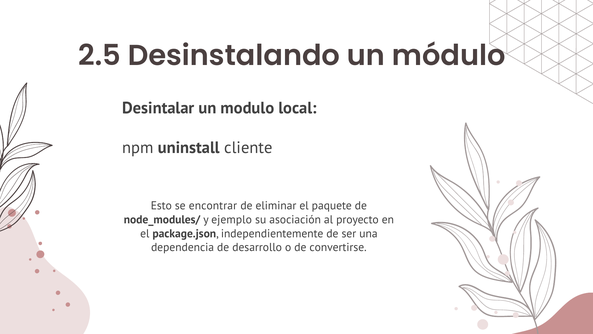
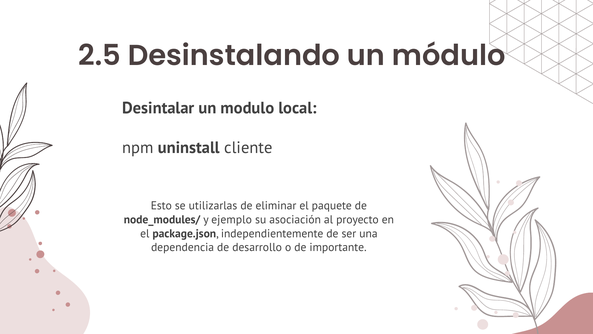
encontrar: encontrar -> utilizarlas (213, 206)
convertirse: convertirse -> importante (338, 247)
